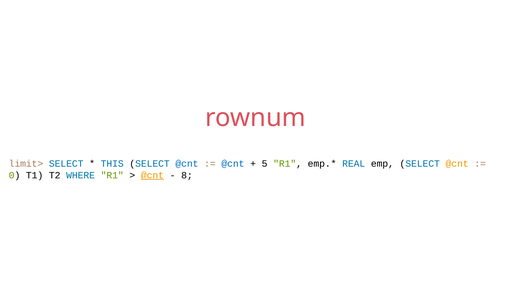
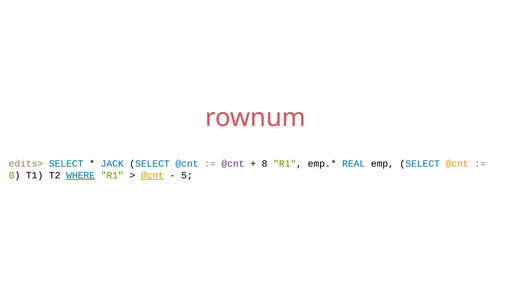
limit>: limit> -> edits> (26, 164)
THIS: THIS -> JACK (112, 164)
@cnt colour: blue -> purple (233, 164)
5: 5 -> 8 (265, 164)
WHERE underline: none -> present (81, 176)
8: 8 -> 5 (187, 176)
